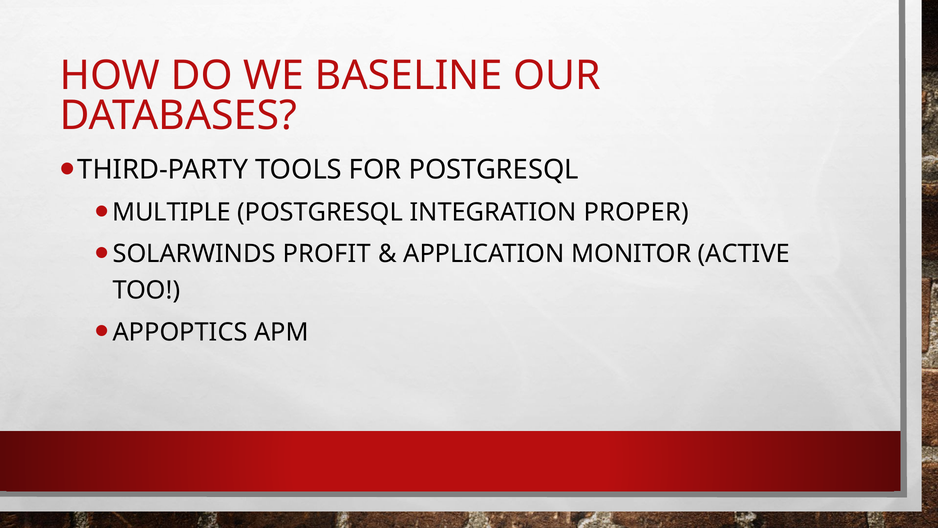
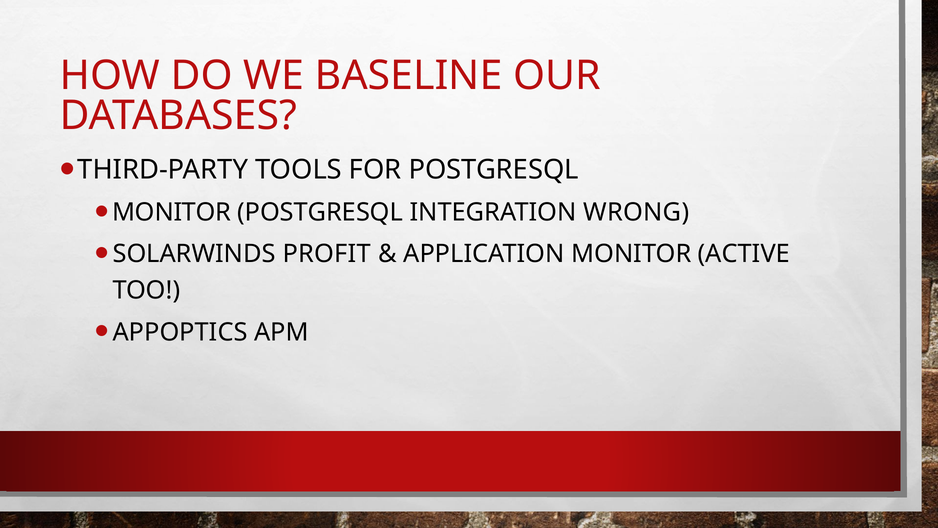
MULTIPLE: MULTIPLE -> MONITOR (172, 212)
PROPER: PROPER -> WRONG (636, 212)
